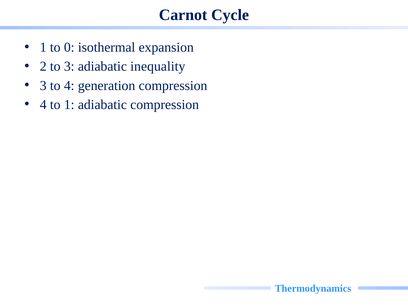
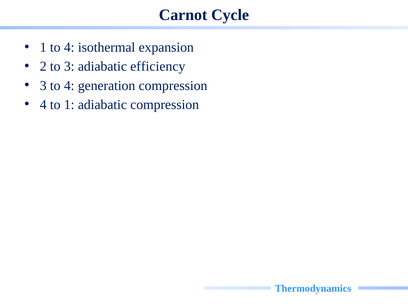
1 to 0: 0 -> 4 (69, 47)
inequality: inequality -> efficiency (158, 66)
